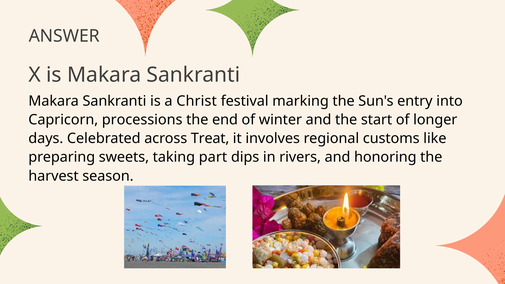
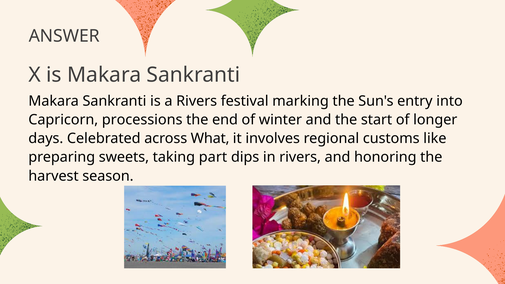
a Christ: Christ -> Rivers (197, 101)
Treat: Treat -> What (210, 139)
